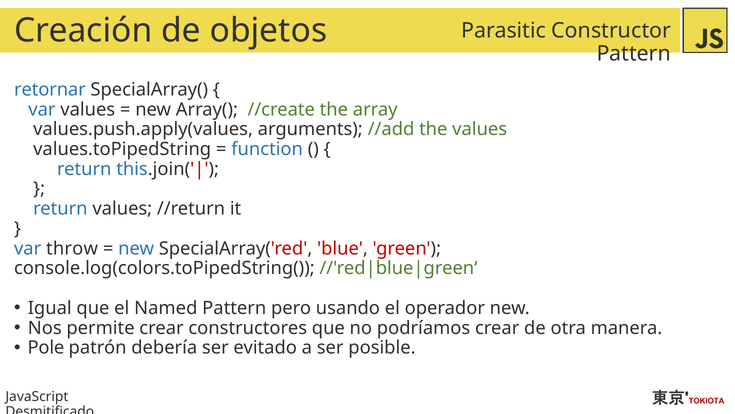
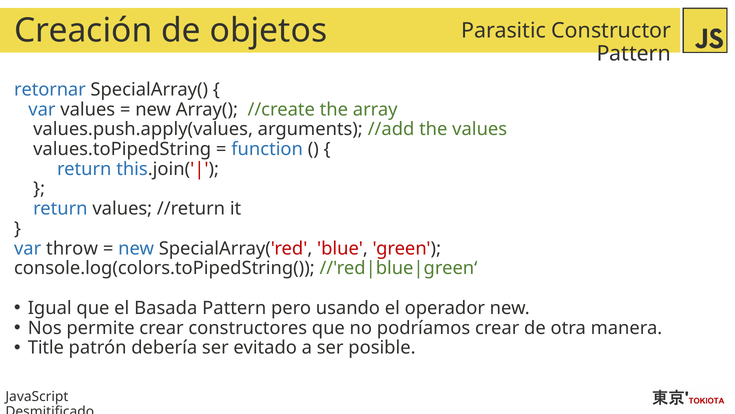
Named: Named -> Basada (166, 308)
Pole: Pole -> Title (46, 347)
